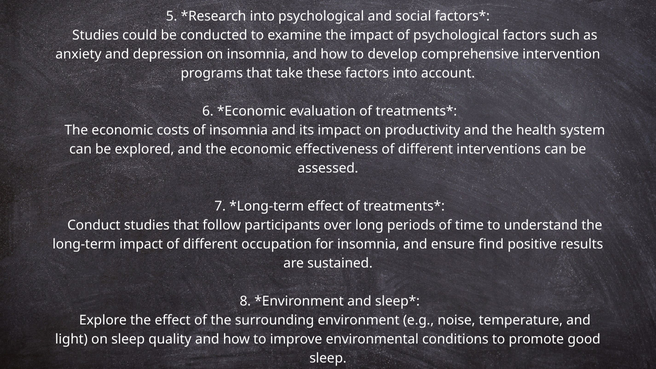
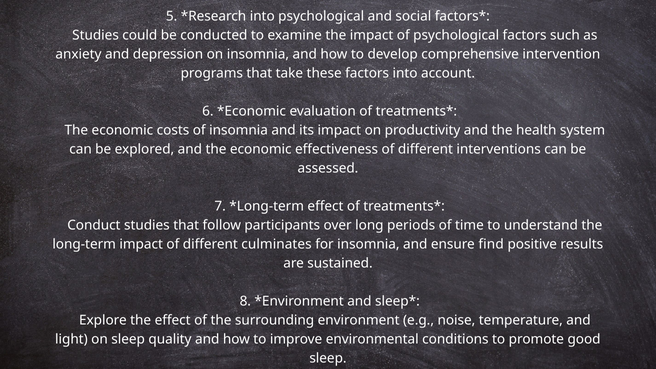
occupation: occupation -> culminates (277, 244)
